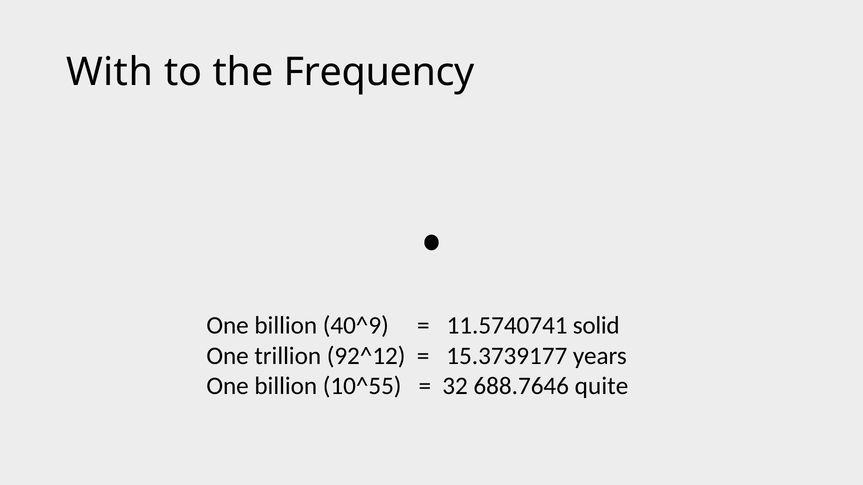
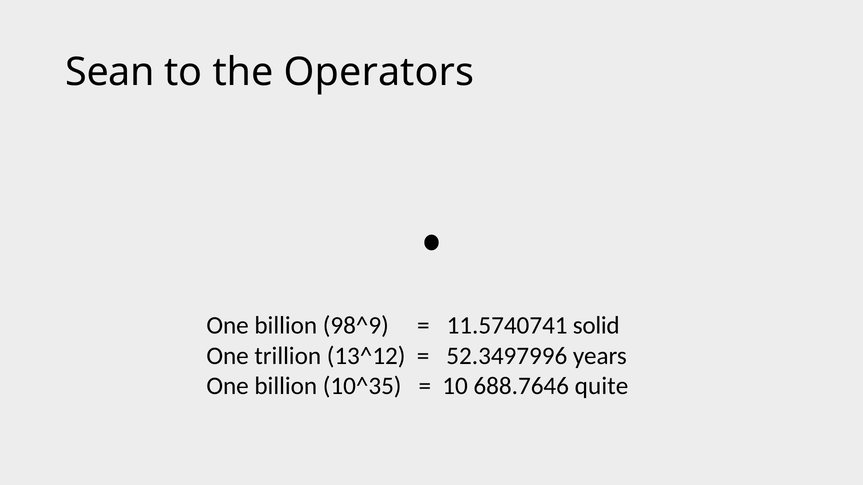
With: With -> Sean (110, 72)
Frequency: Frequency -> Operators (379, 72)
40^9: 40^9 -> 98^9 (356, 326)
92^12: 92^12 -> 13^12 (366, 356)
15.3739177: 15.3739177 -> 52.3497996 (507, 356)
10^55: 10^55 -> 10^35 (362, 386)
32: 32 -> 10 (455, 386)
